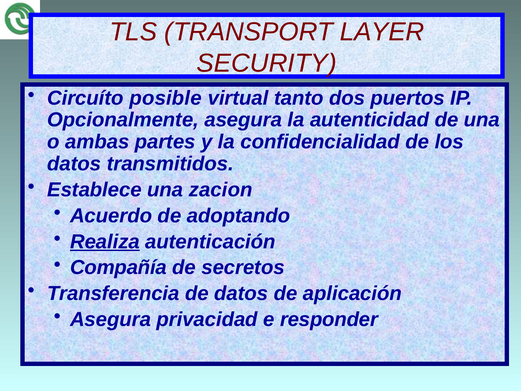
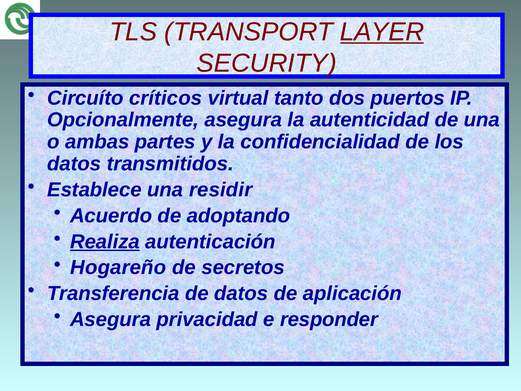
LAYER underline: none -> present (382, 32)
posible: posible -> críticos (166, 98)
zacion: zacion -> residir (221, 190)
Compañía: Compañía -> Hogareño (118, 267)
